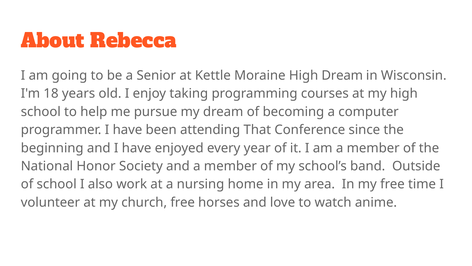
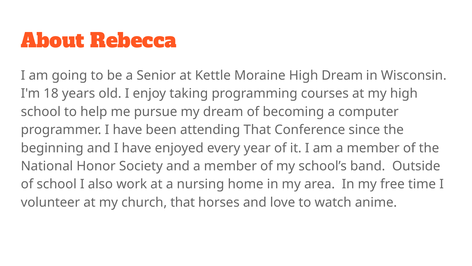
church free: free -> that (183, 202)
